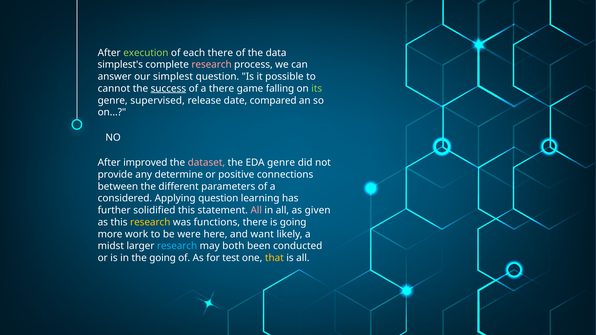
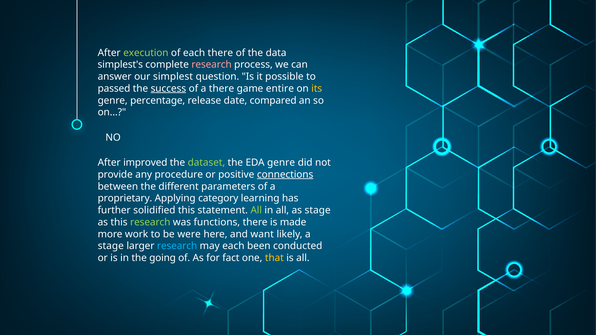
cannot: cannot -> passed (114, 89)
falling: falling -> entire (280, 89)
its colour: light green -> yellow (317, 89)
supervised: supervised -> percentage (158, 101)
dataset colour: pink -> light green (206, 163)
determine: determine -> procedure (179, 175)
connections underline: none -> present (285, 175)
considered: considered -> proprietary (125, 198)
Applying question: question -> category (218, 198)
All colour: pink -> light green (256, 210)
as given: given -> stage (318, 210)
research colour: yellow -> light green (150, 222)
is going: going -> made (293, 222)
midst: midst -> stage (111, 246)
may both: both -> each (233, 246)
test: test -> fact (231, 258)
